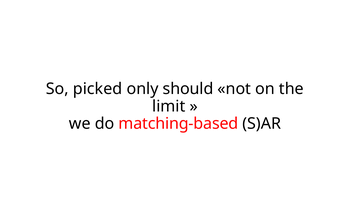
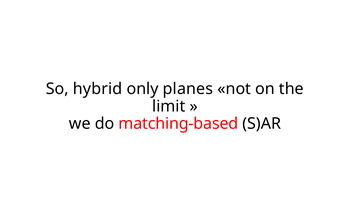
picked: picked -> hybrid (98, 89)
should: should -> planes (188, 89)
